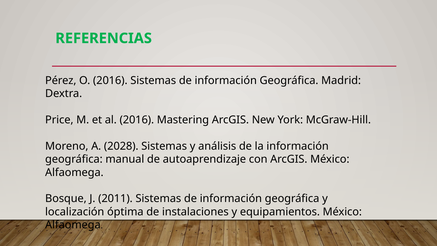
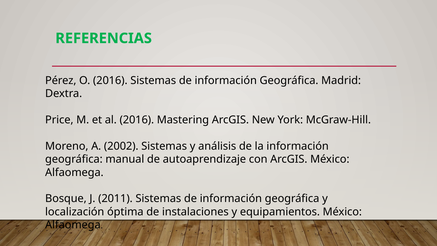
2028: 2028 -> 2002 (121, 146)
